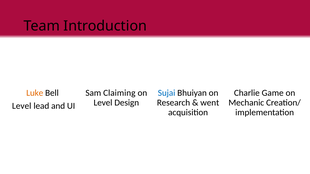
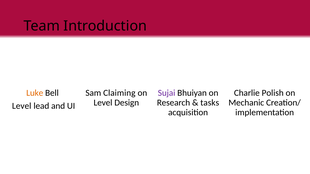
Game: Game -> Polish (273, 93)
Sujai colour: blue -> purple (167, 93)
went: went -> tasks (210, 103)
